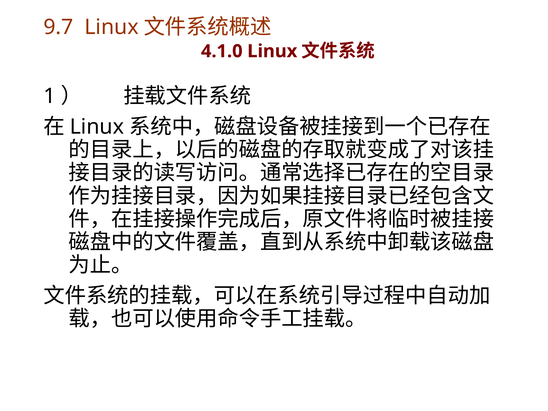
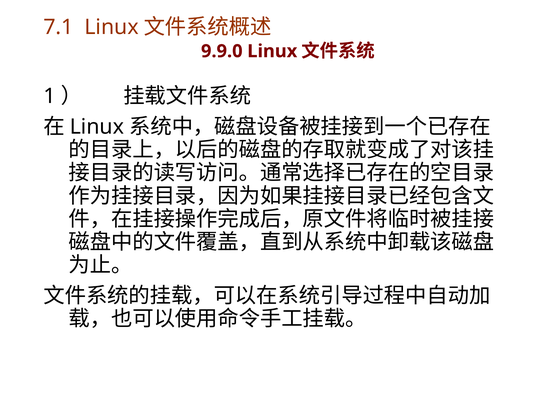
9.7: 9.7 -> 7.1 (58, 27)
4.1.0: 4.1.0 -> 9.9.0 (222, 51)
